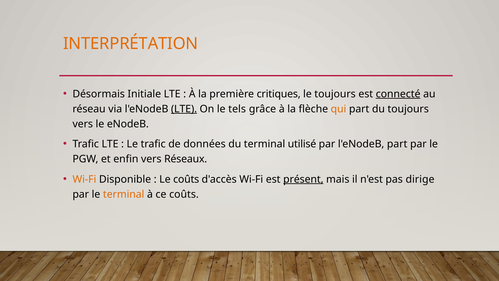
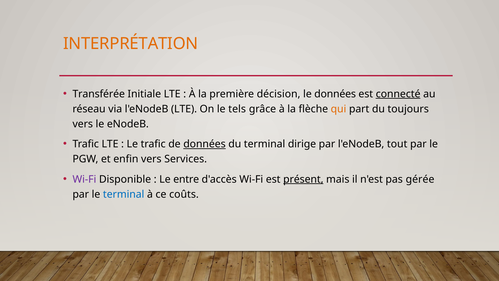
Désormais: Désormais -> Transférée (99, 94)
critiques: critiques -> décision (279, 94)
le toujours: toujours -> données (335, 94)
LTE underline: present -> none (184, 109)
données underline: none -> present (204, 144)
utilisé: utilisé -> dirige (302, 144)
l'eNodeB part: part -> tout (397, 144)
Réseaux: Réseaux -> Services (186, 159)
Wi-Fi colour: orange -> purple (84, 179)
Le coûts: coûts -> entre (186, 179)
dirige: dirige -> gérée (420, 179)
terminal colour: orange -> blue (124, 194)
